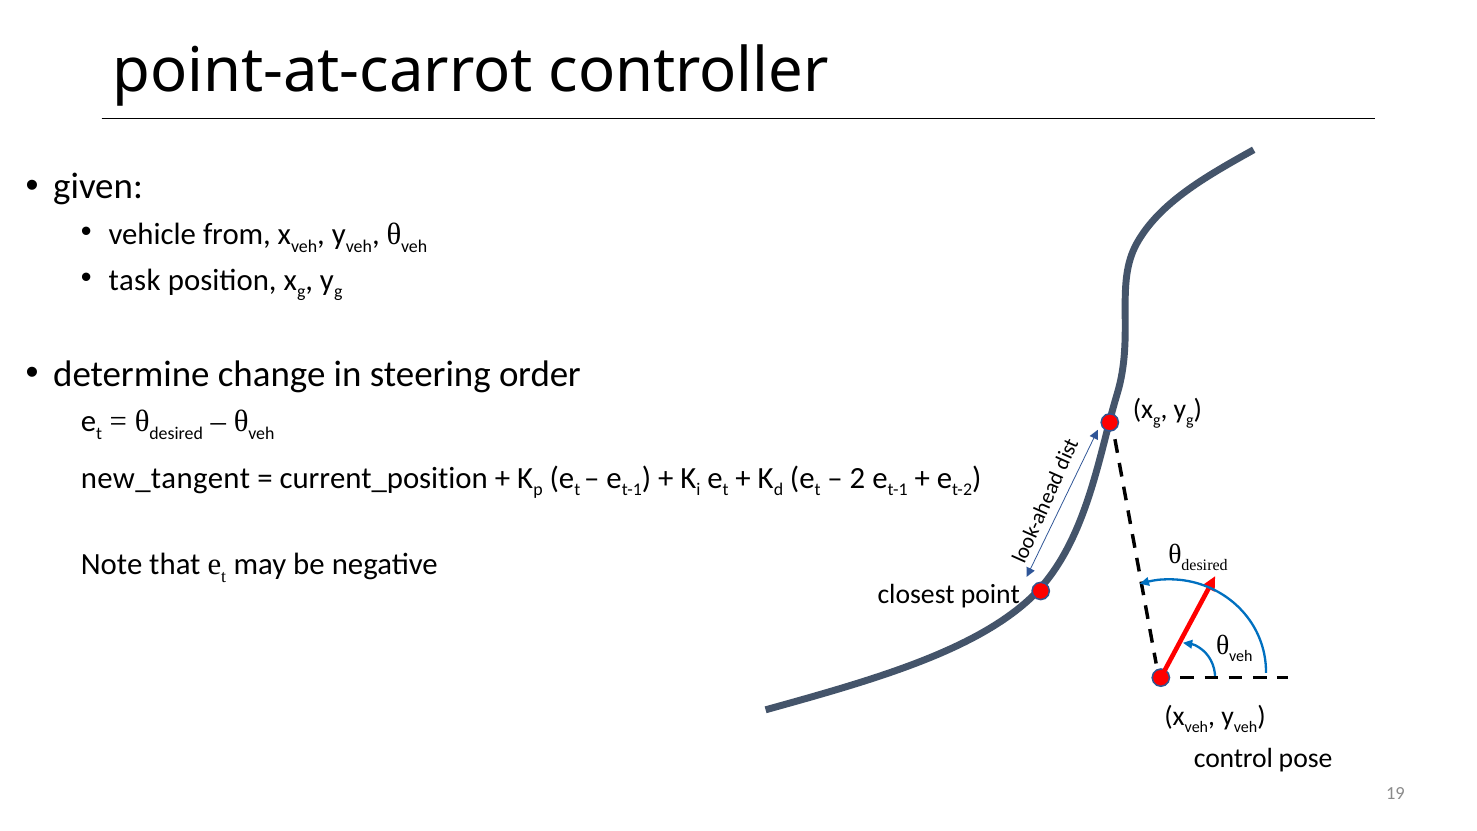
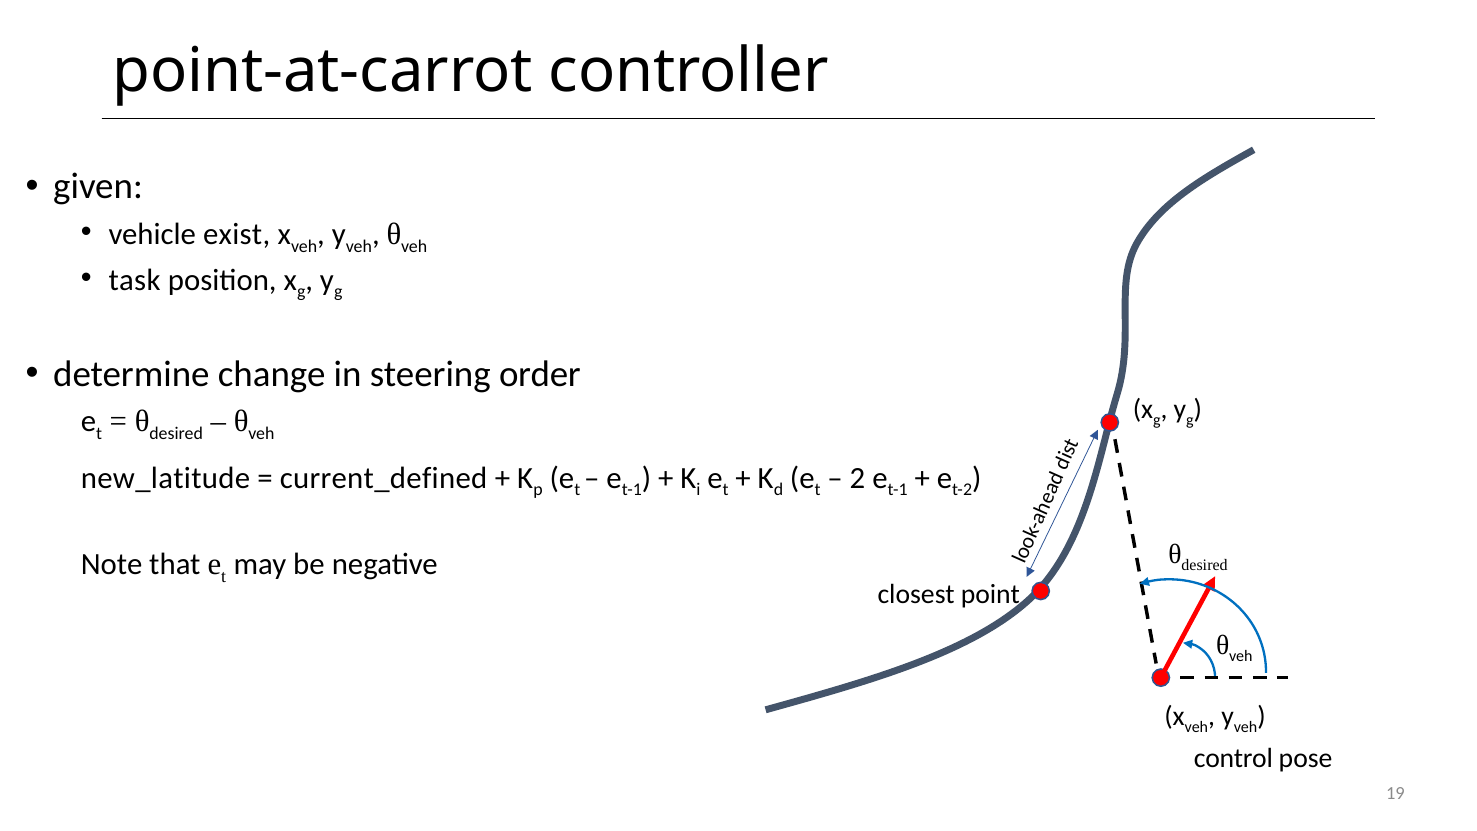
from: from -> exist (237, 234)
new_tangent: new_tangent -> new_latitude (166, 478)
current_position: current_position -> current_defined (384, 478)
